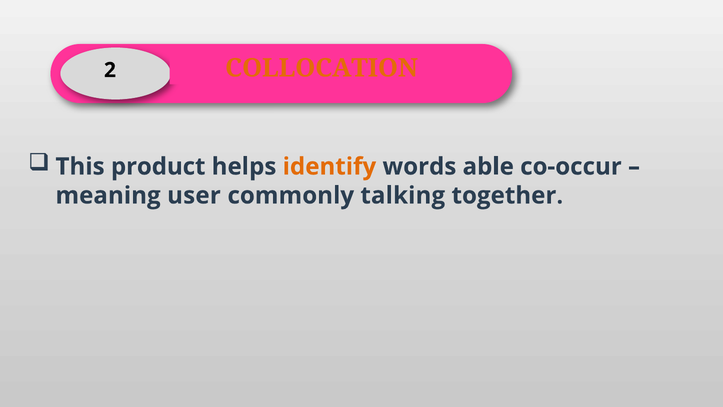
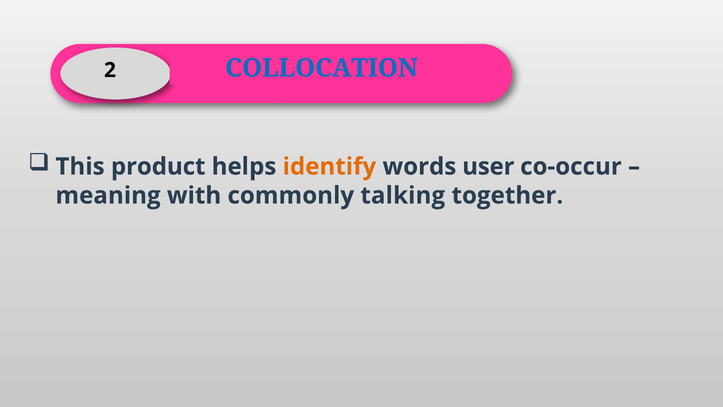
COLLOCATION colour: orange -> blue (322, 68)
able: able -> user (488, 166)
user: user -> with (194, 195)
